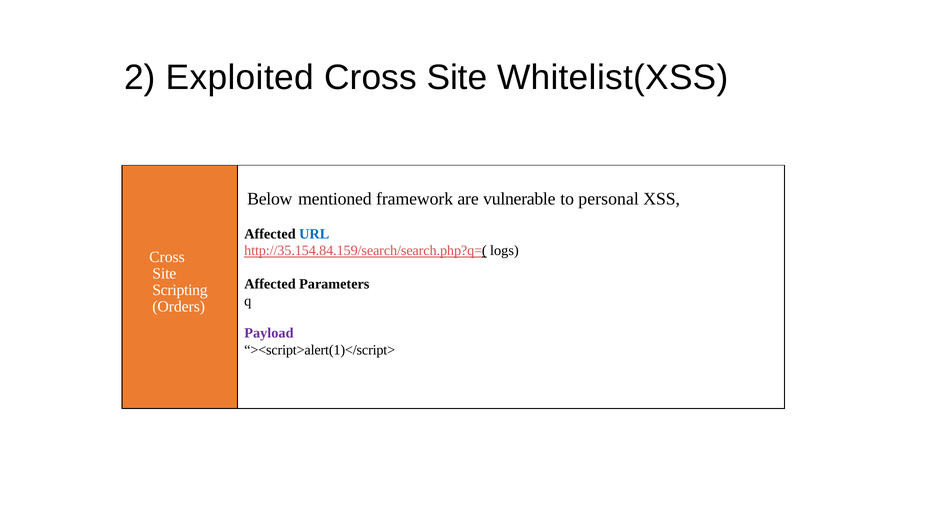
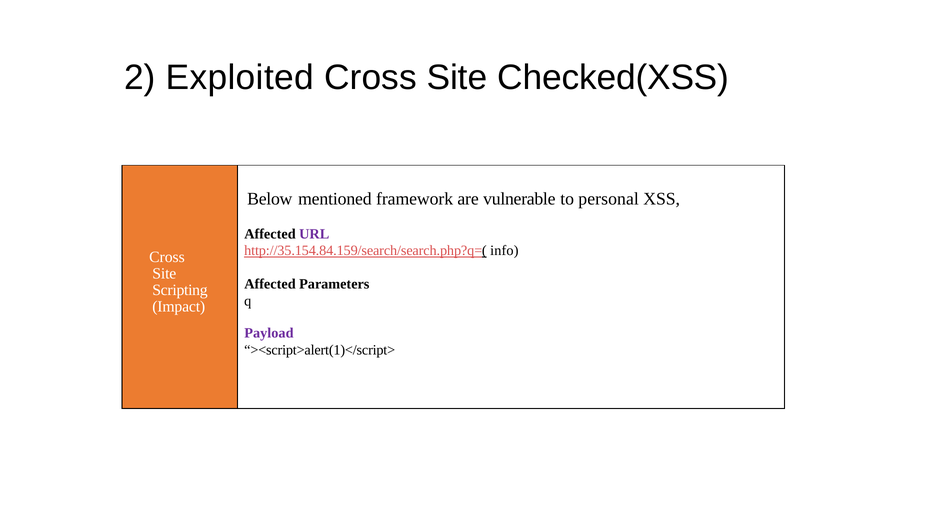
Whitelist(XSS: Whitelist(XSS -> Checked(XSS (613, 78)
URL colour: blue -> purple (314, 234)
logs: logs -> info (504, 251)
Orders: Orders -> Impact (179, 307)
